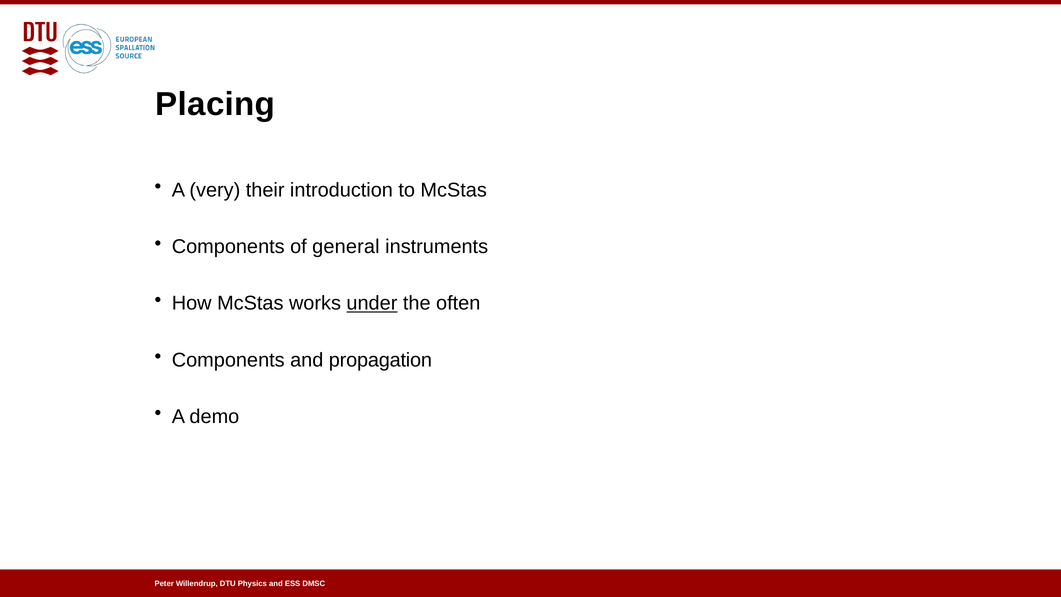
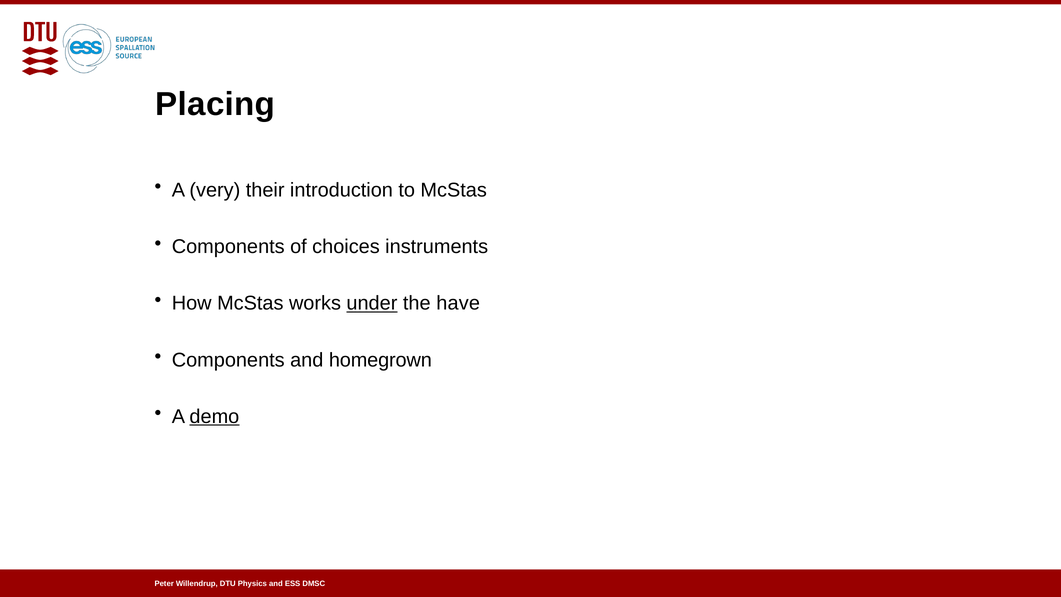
general: general -> choices (346, 247)
often: often -> have (458, 304)
propagation: propagation -> homegrown (380, 360)
demo underline: none -> present (214, 417)
